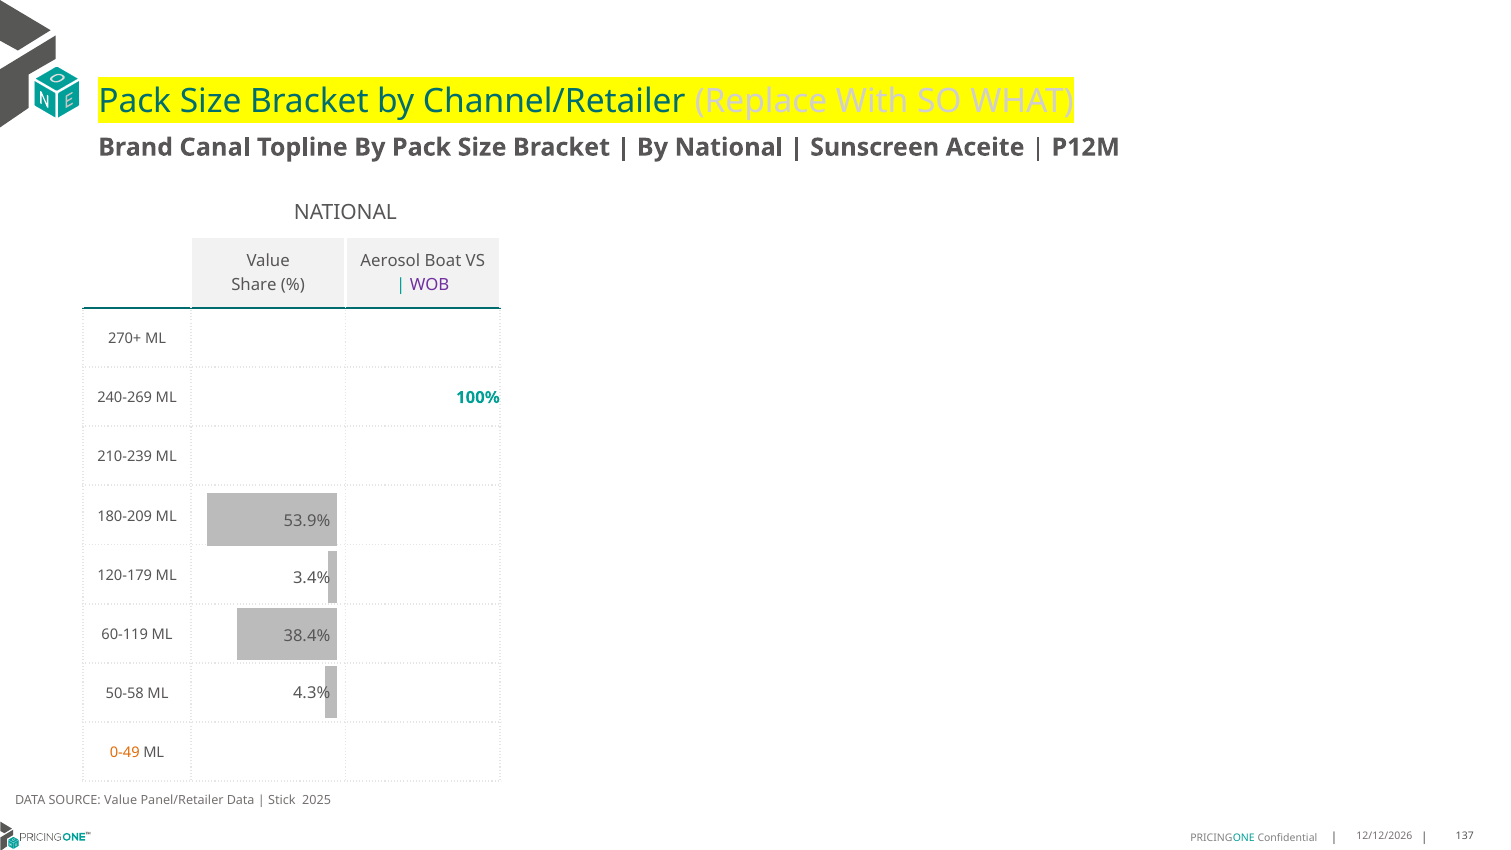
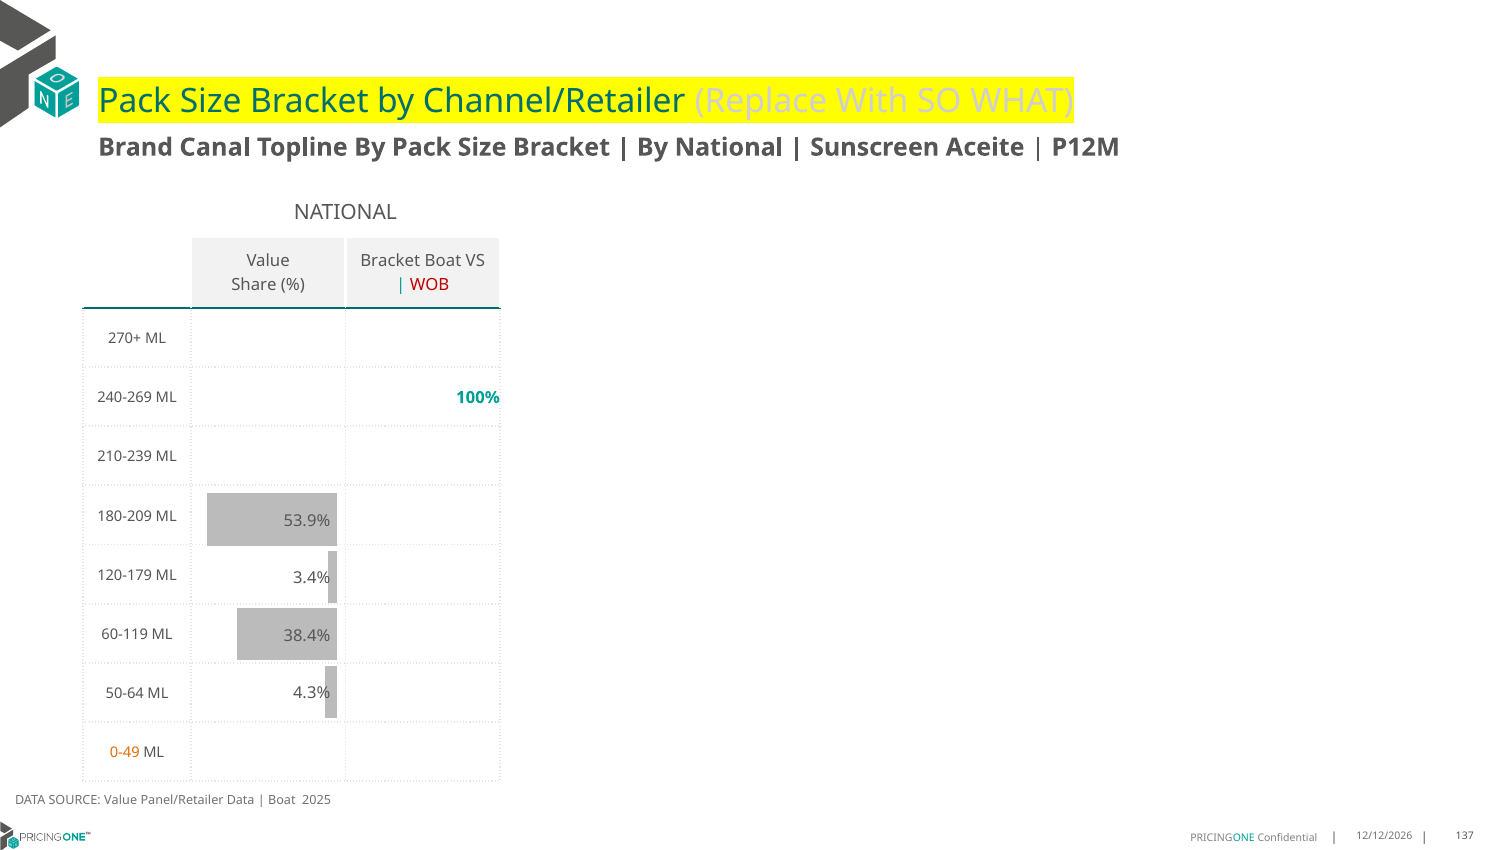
Aerosol: Aerosol -> Bracket (390, 261)
WOB colour: purple -> red (430, 285)
50-58: 50-58 -> 50-64 (125, 694)
Stick: Stick -> Boat (282, 801)
